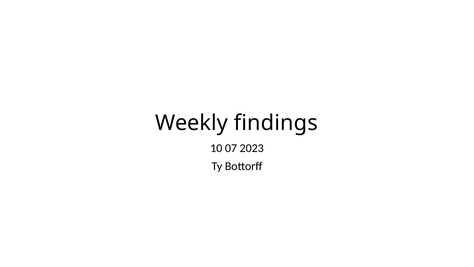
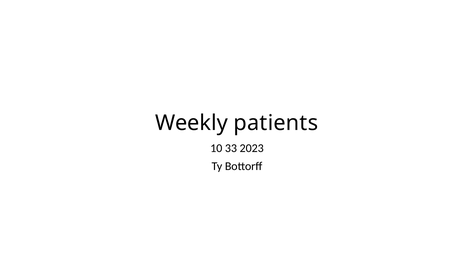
findings: findings -> patients (276, 123)
07: 07 -> 33 (231, 148)
